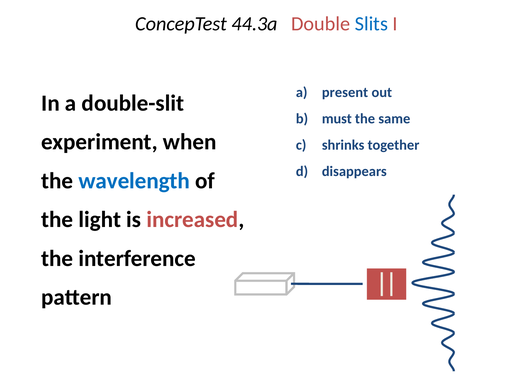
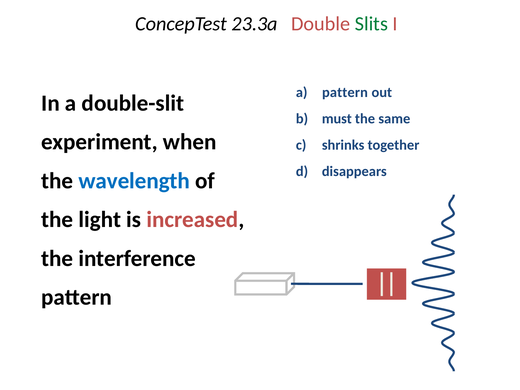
44.3a: 44.3a -> 23.3a (255, 24)
Slits colour: blue -> green (371, 24)
a present: present -> pattern (345, 92)
